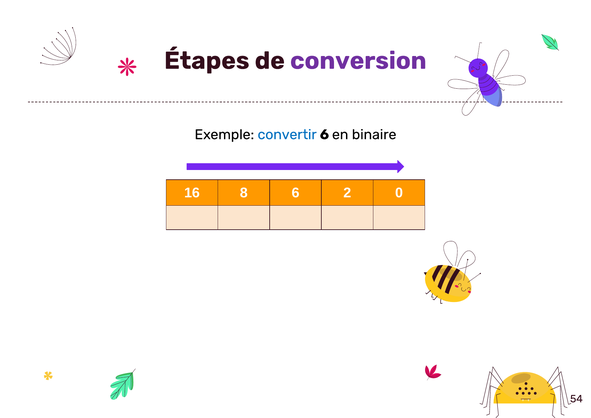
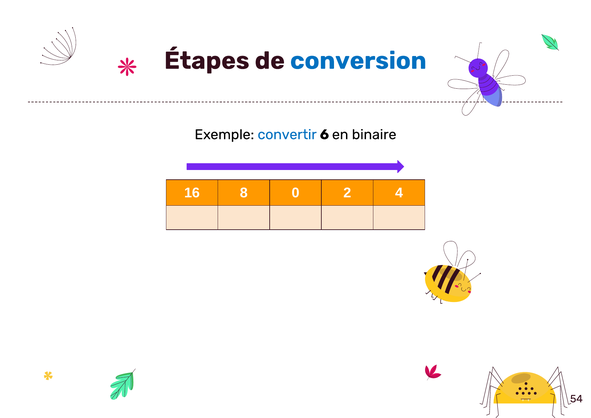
conversion colour: purple -> blue (358, 61)
8 6: 6 -> 0 (296, 193)
0: 0 -> 4 (399, 193)
